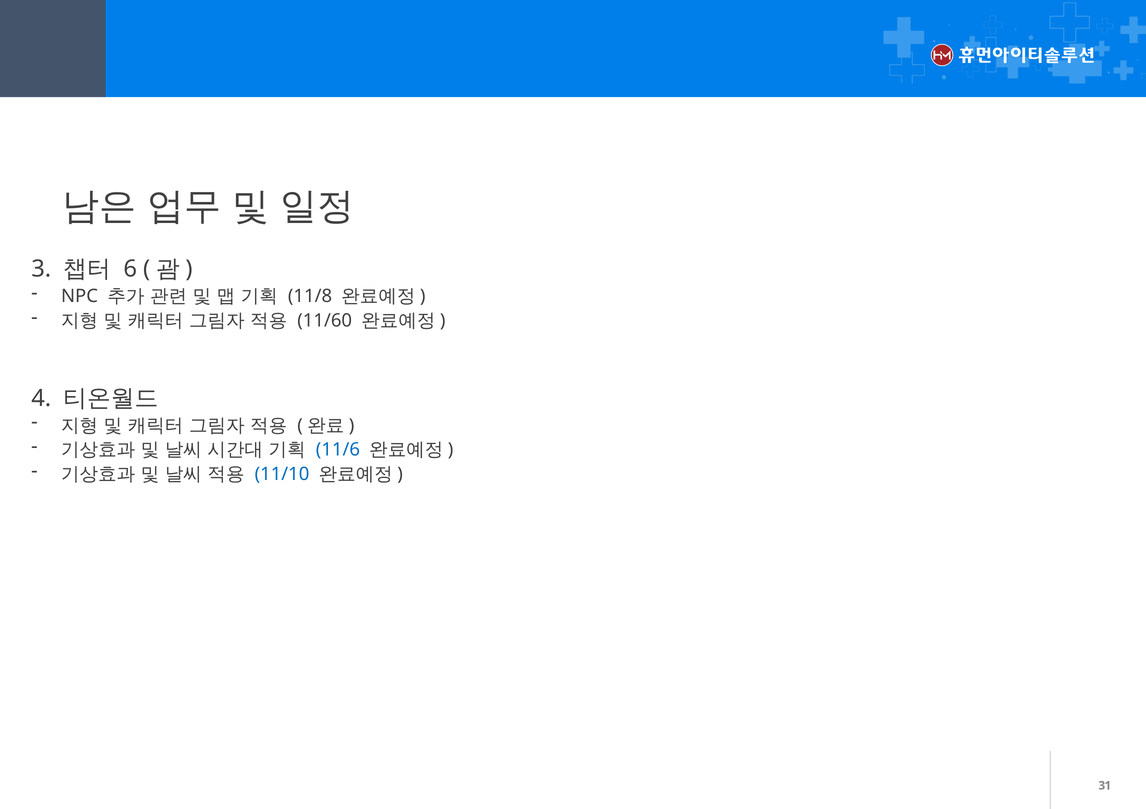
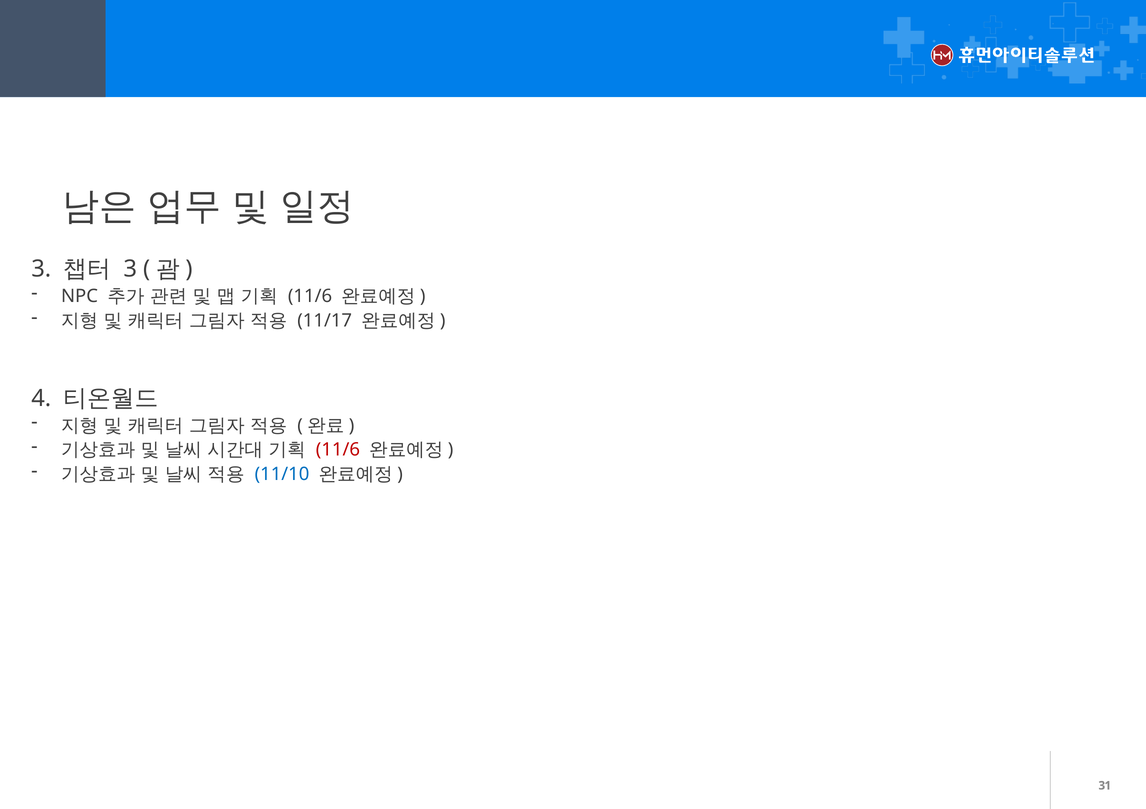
6: 6 -> 3 (130, 269)
11/8: 11/8 -> 11/6 (310, 296)
11/60: 11/60 -> 11/17 (325, 321)
11/6 colour: blue -> red (338, 450)
